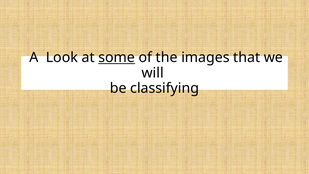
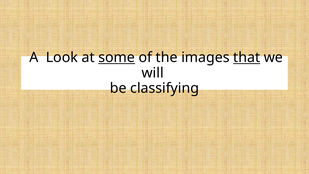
that underline: none -> present (247, 57)
